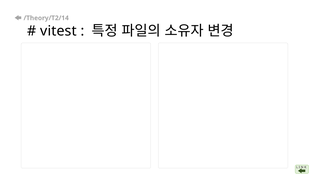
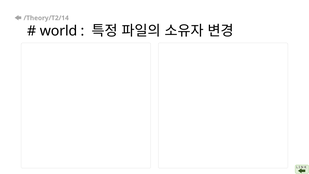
vitest: vitest -> world (59, 31)
